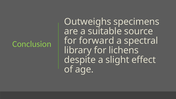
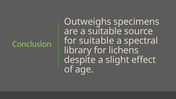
for forward: forward -> suitable (97, 41)
